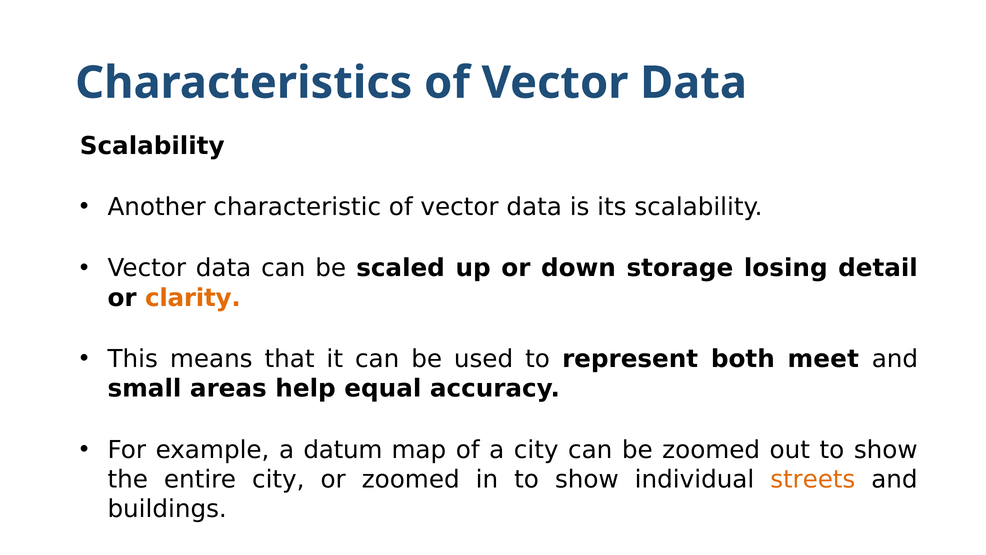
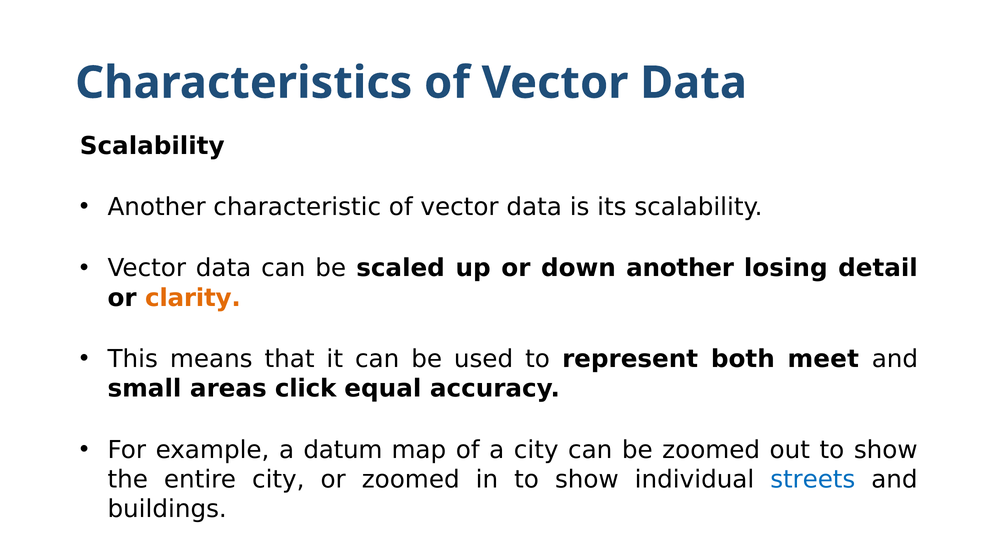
down storage: storage -> another (680, 268)
help: help -> click (306, 389)
streets colour: orange -> blue (813, 479)
